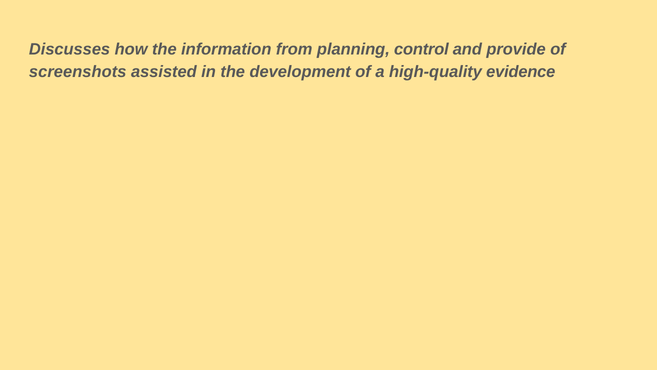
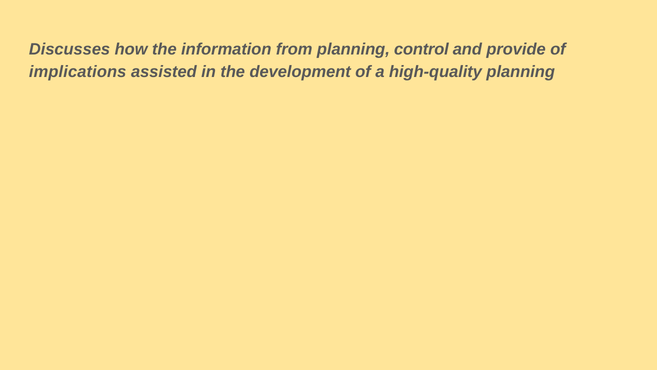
screenshots: screenshots -> implications (78, 72)
high-quality evidence: evidence -> planning (521, 72)
